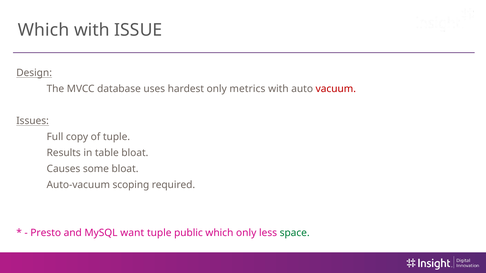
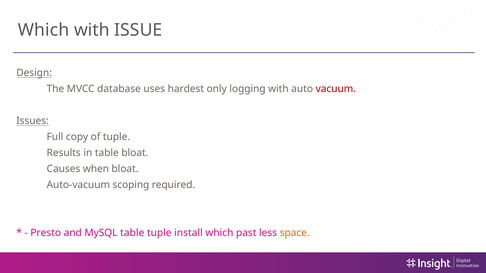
metrics: metrics -> logging (248, 89)
some: some -> when (96, 169)
MySQL want: want -> table (132, 233)
public: public -> install (188, 233)
which only: only -> past (246, 233)
space colour: green -> orange (295, 233)
